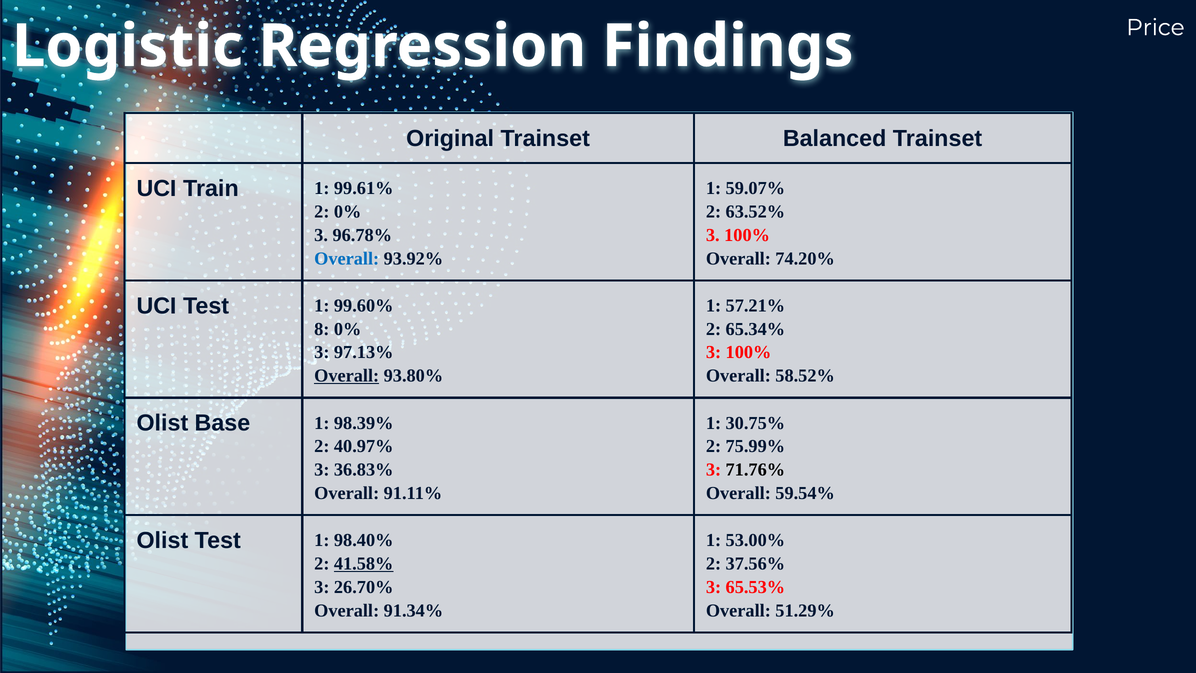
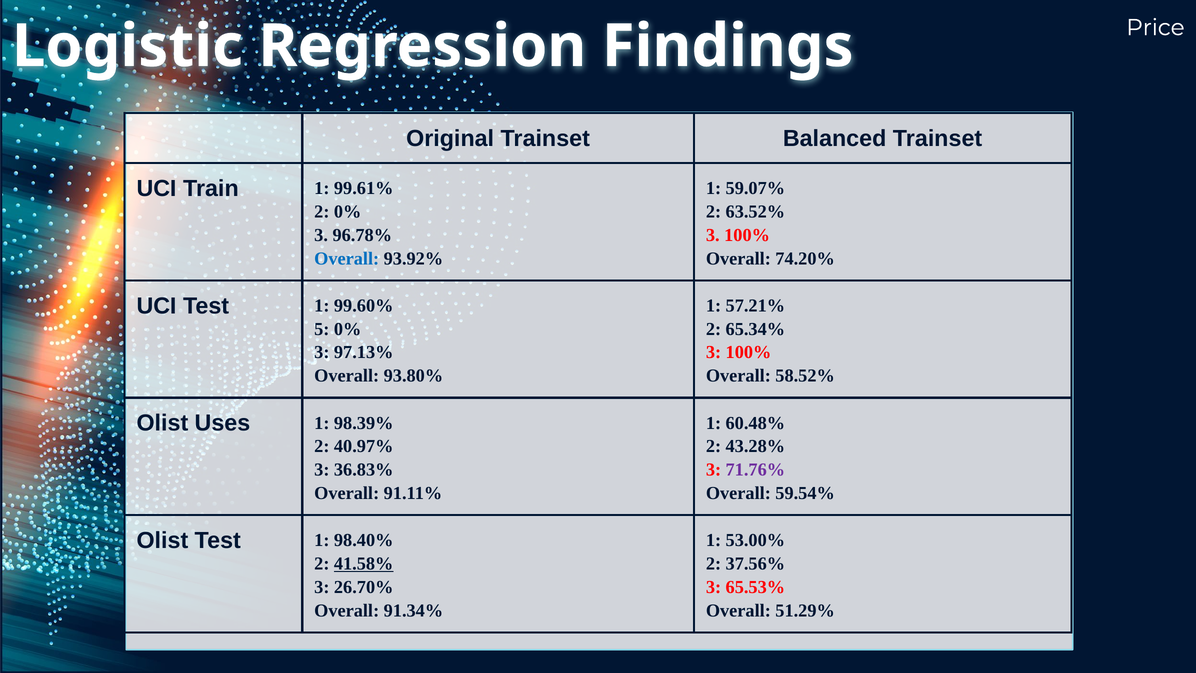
8: 8 -> 5 (322, 329)
Overall underline: present -> none (347, 376)
Base: Base -> Uses (222, 423)
30.75%: 30.75% -> 60.48% (755, 423)
75.99%: 75.99% -> 43.28% (755, 446)
71.76% colour: black -> purple (755, 470)
